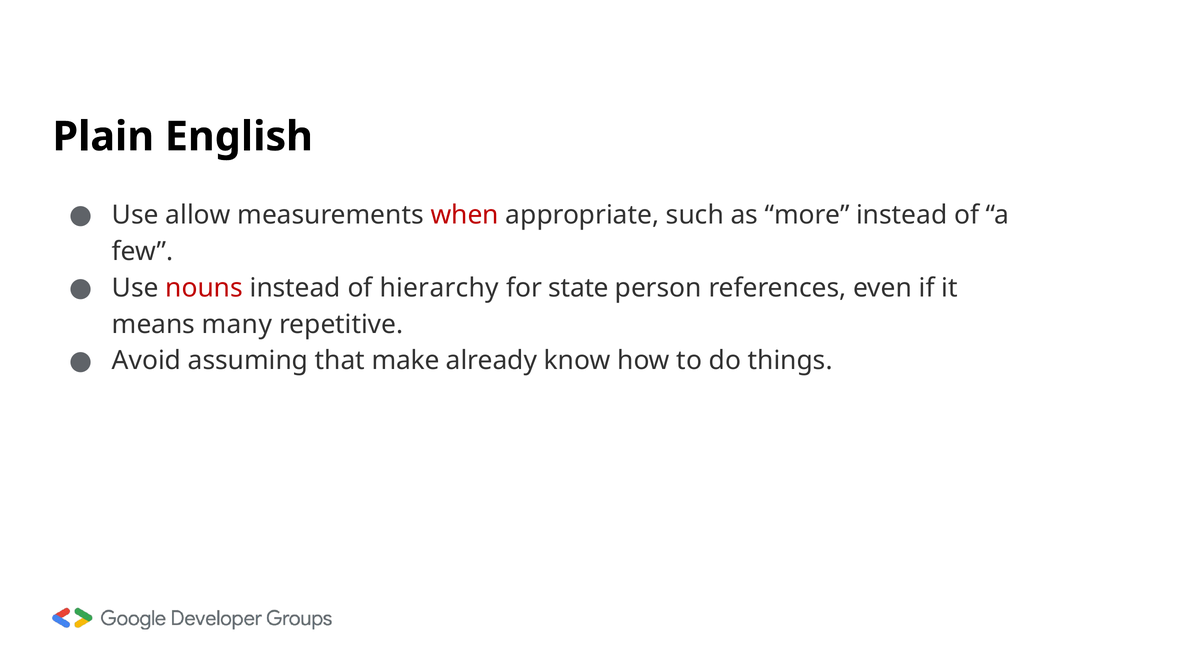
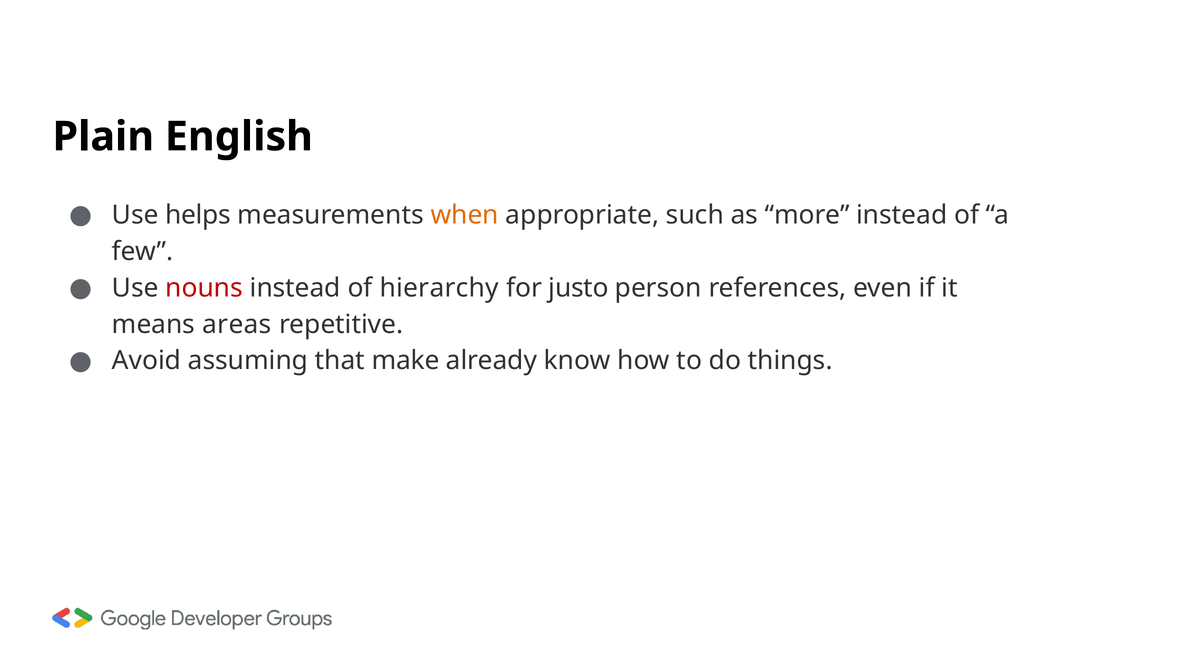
allow: allow -> helps (198, 215)
when colour: red -> orange (465, 215)
state: state -> justo (579, 288)
many: many -> areas (237, 325)
